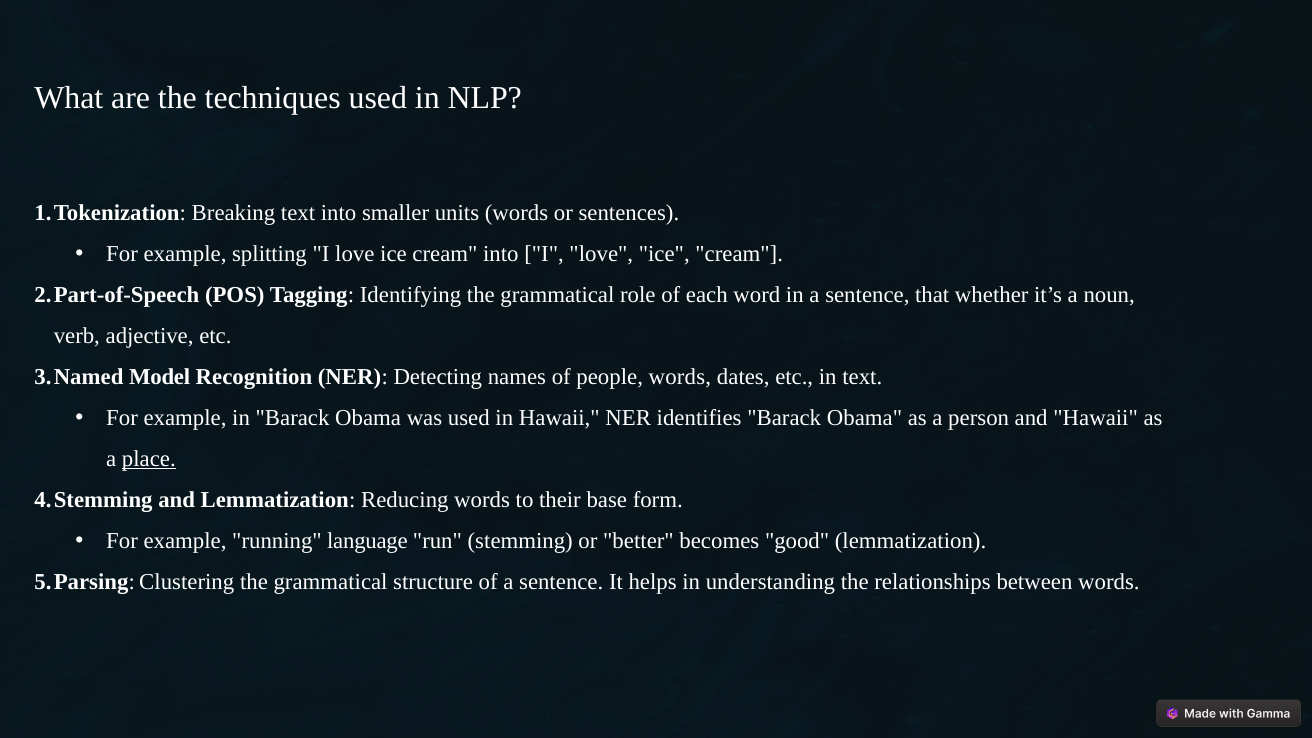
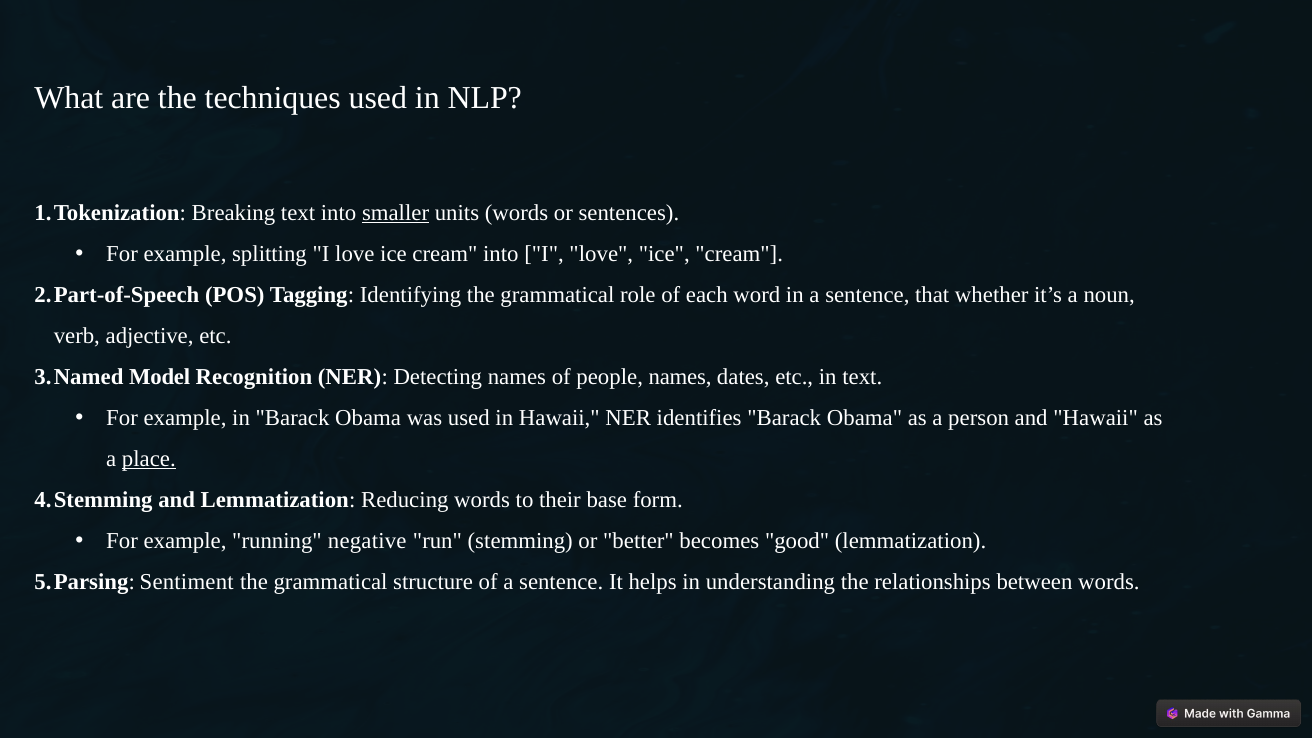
smaller underline: none -> present (396, 213)
people words: words -> names (680, 377)
language: language -> negative (367, 541)
Clustering: Clustering -> Sentiment (187, 582)
